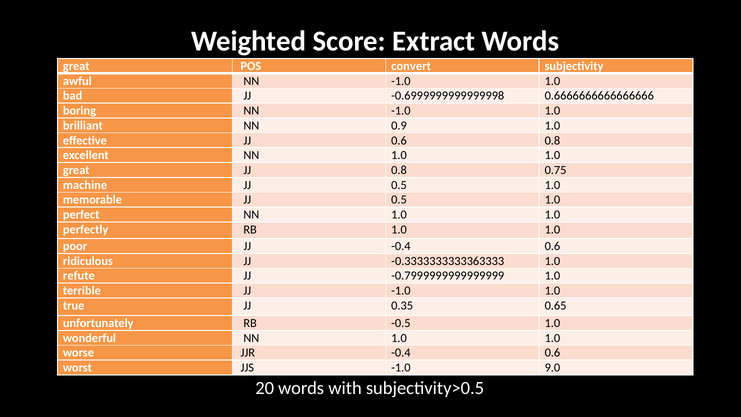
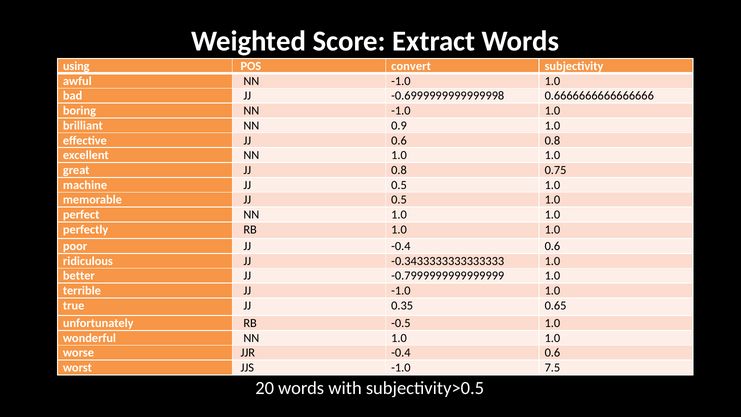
great: great -> using (76, 66)
-0.3333333333363333: -0.3333333333363333 -> -0.3433333333333333 (448, 261)
refute: refute -> better (79, 276)
9.0: 9.0 -> 7.5 (552, 368)
